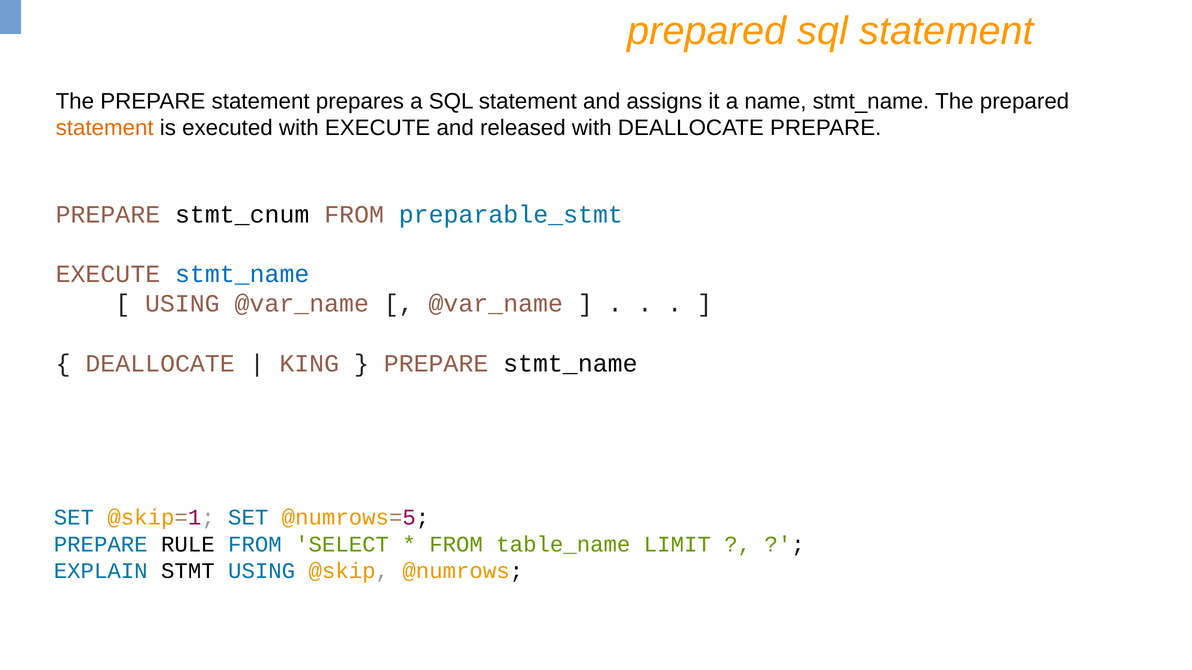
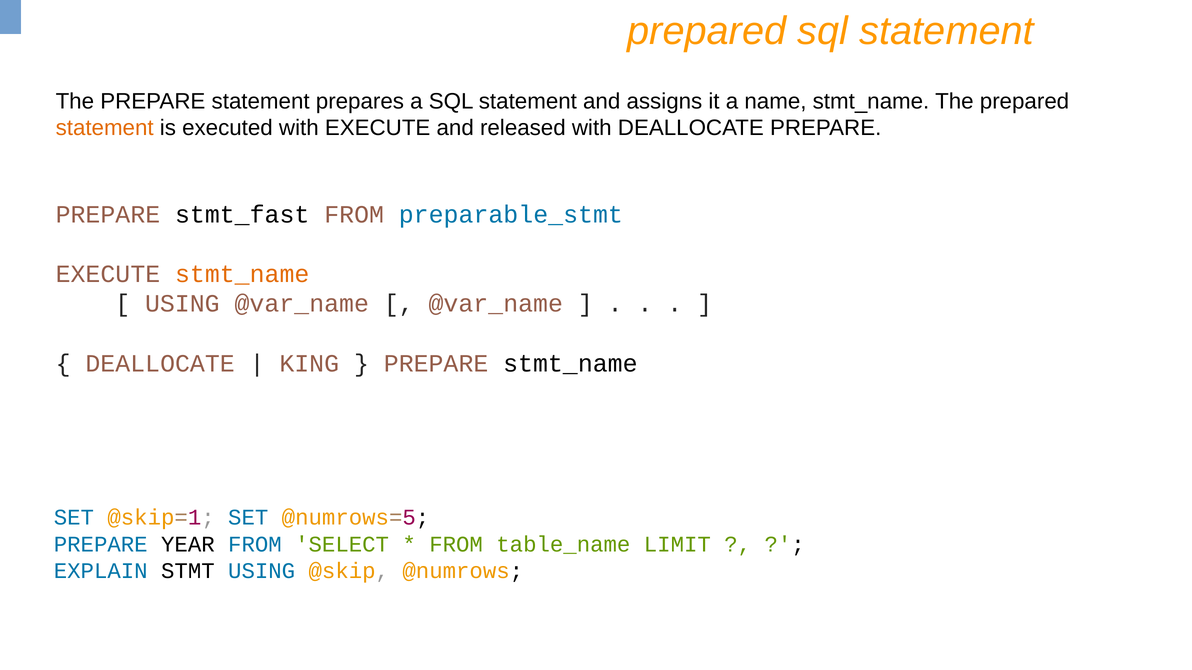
stmt_cnum: stmt_cnum -> stmt_fast (242, 215)
stmt_name colour: blue -> orange (242, 274)
RULE: RULE -> YEAR (188, 545)
